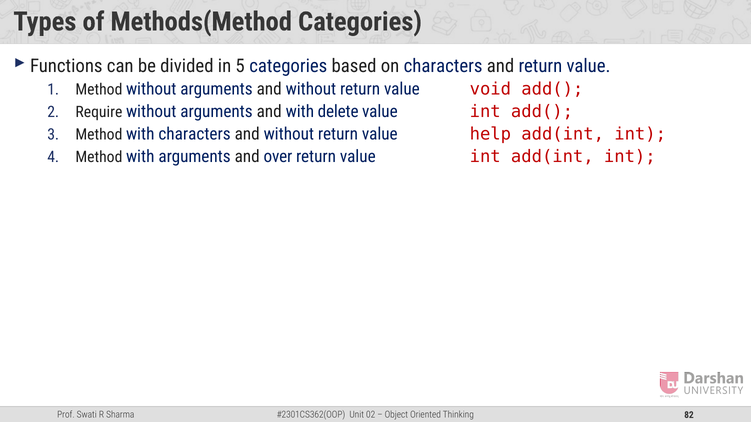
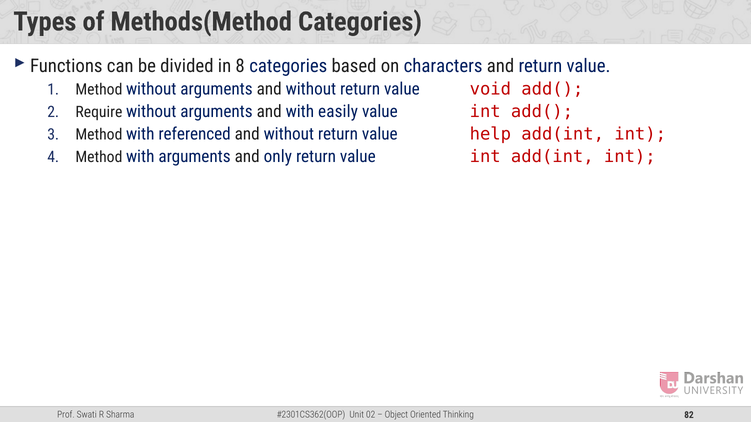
5: 5 -> 8 (240, 66)
delete: delete -> easily (338, 112)
with characters: characters -> referenced (195, 134)
over: over -> only (278, 157)
